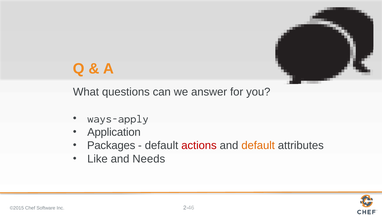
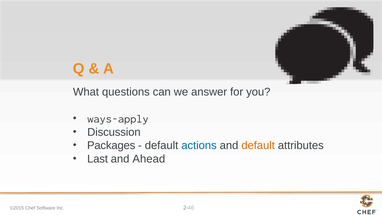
Application: Application -> Discussion (114, 132)
actions colour: red -> blue (199, 145)
Like: Like -> Last (98, 159)
Needs: Needs -> Ahead (149, 159)
